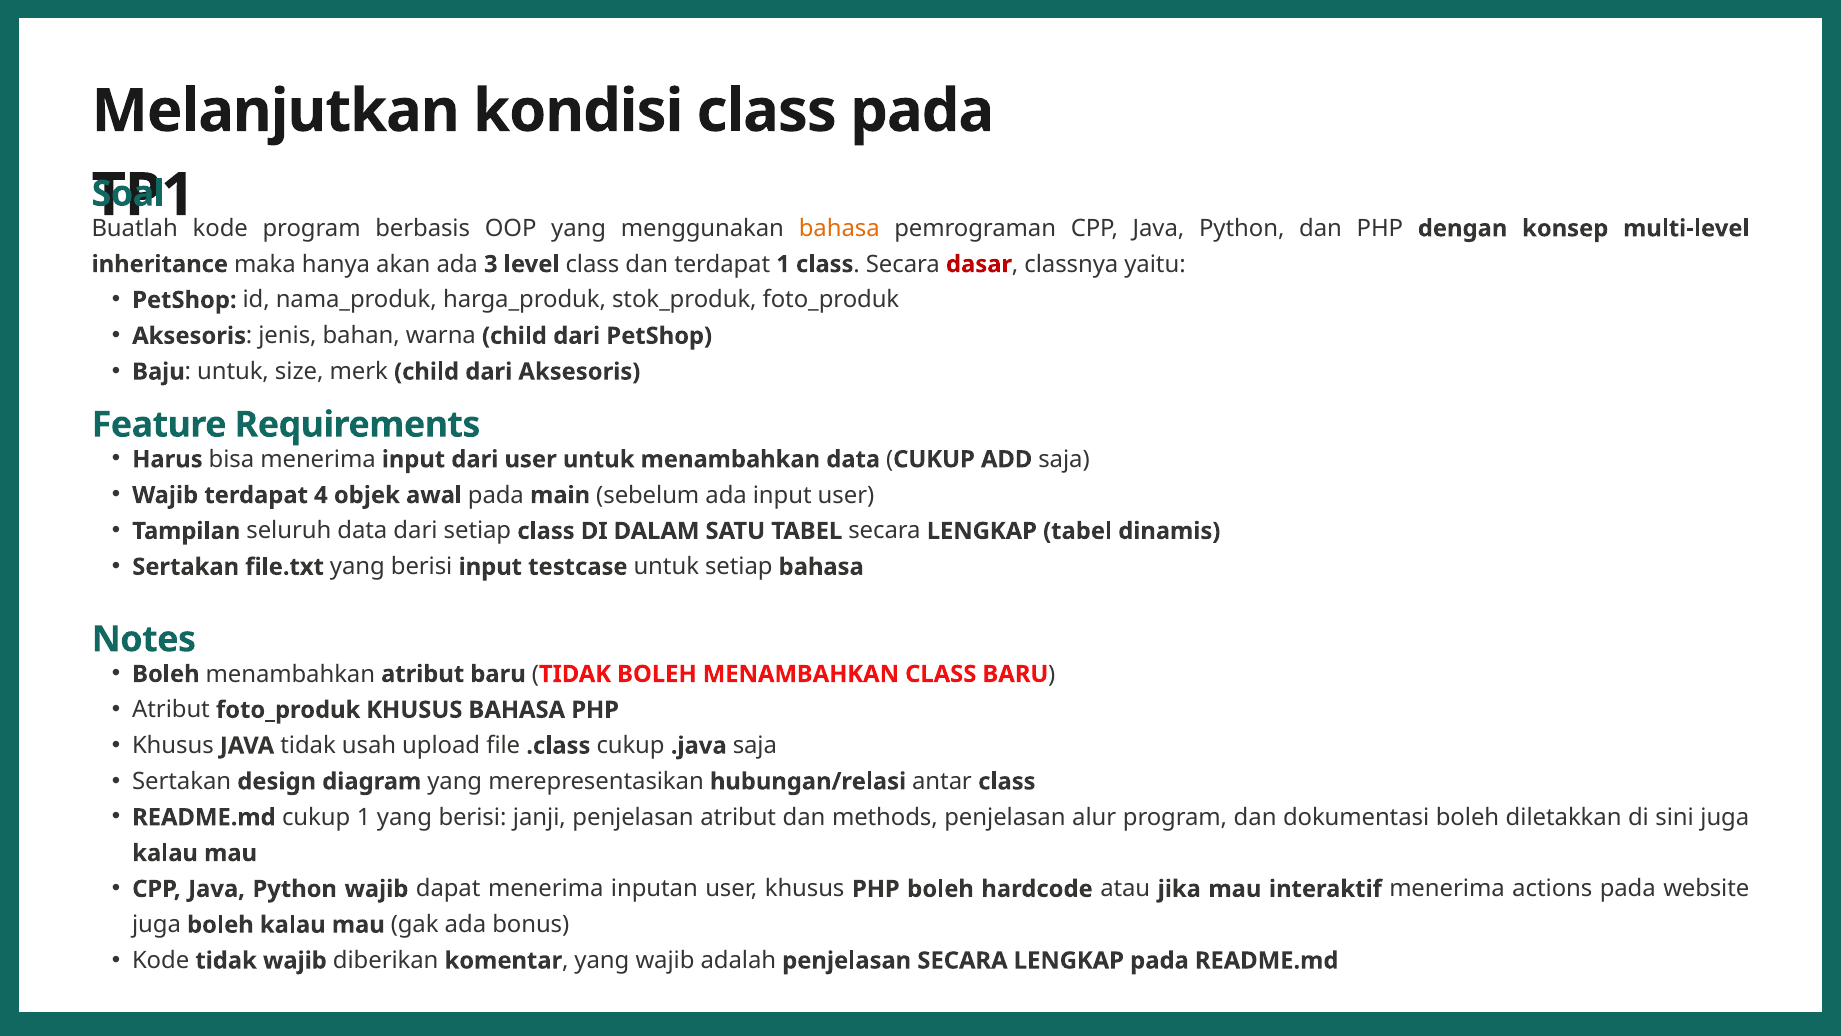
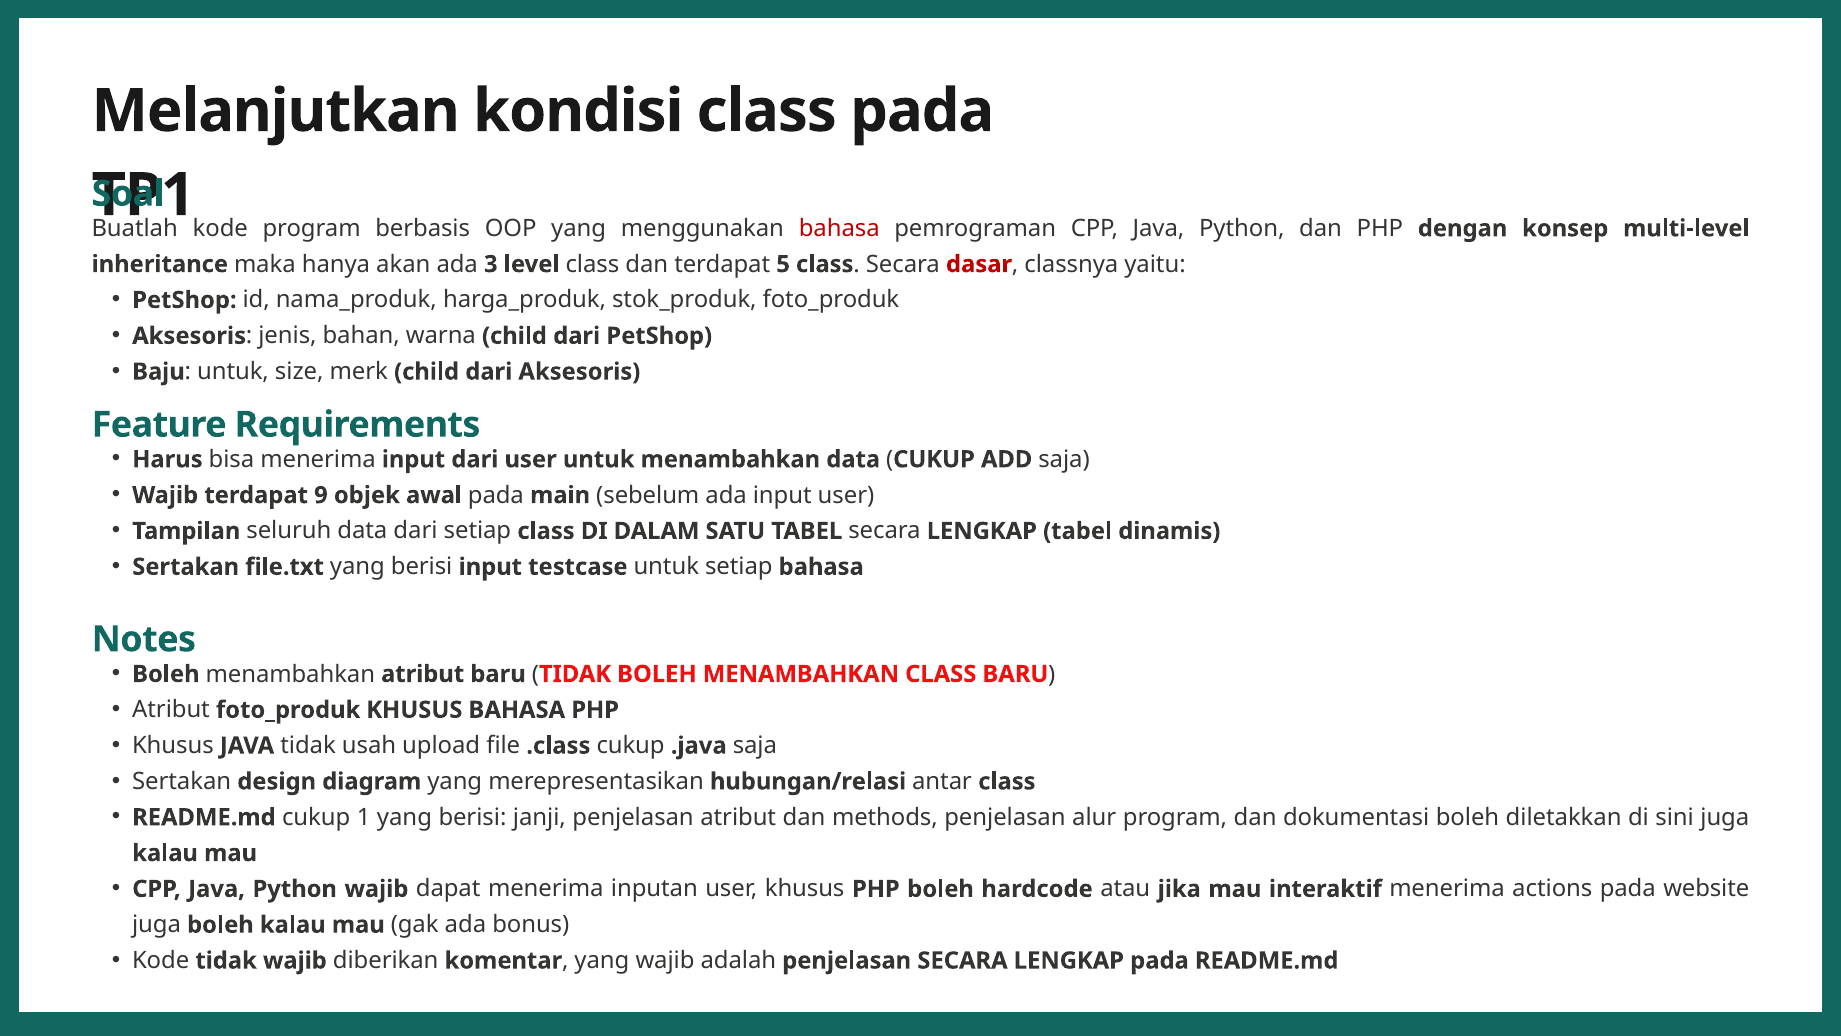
bahasa colour: orange -> red (839, 228)
terdapat 1: 1 -> 5 (783, 264)
4: 4 -> 9 (321, 495)
